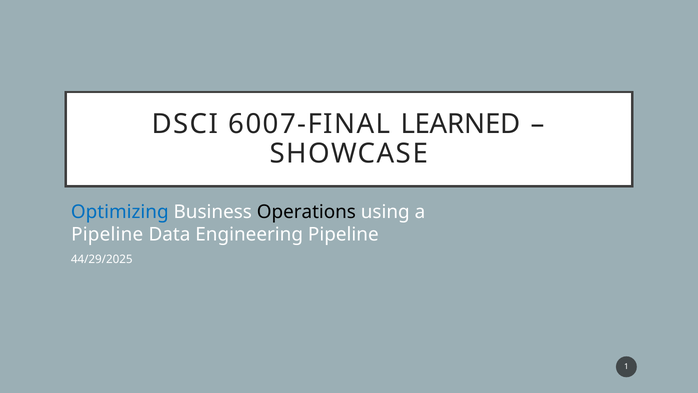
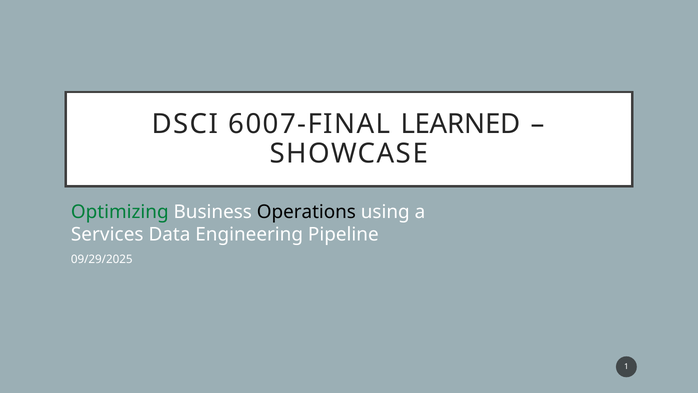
Optimizing colour: blue -> green (120, 212)
Pipeline: Pipeline -> Services (107, 234)
44/29/2025: 44/29/2025 -> 09/29/2025 (102, 259)
